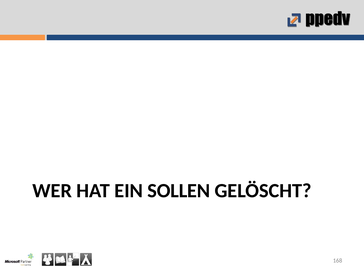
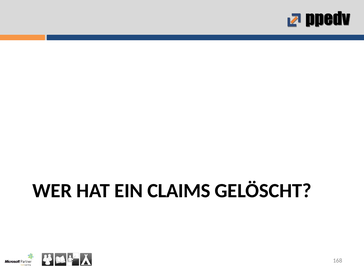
SOLLEN: SOLLEN -> CLAIMS (179, 191)
